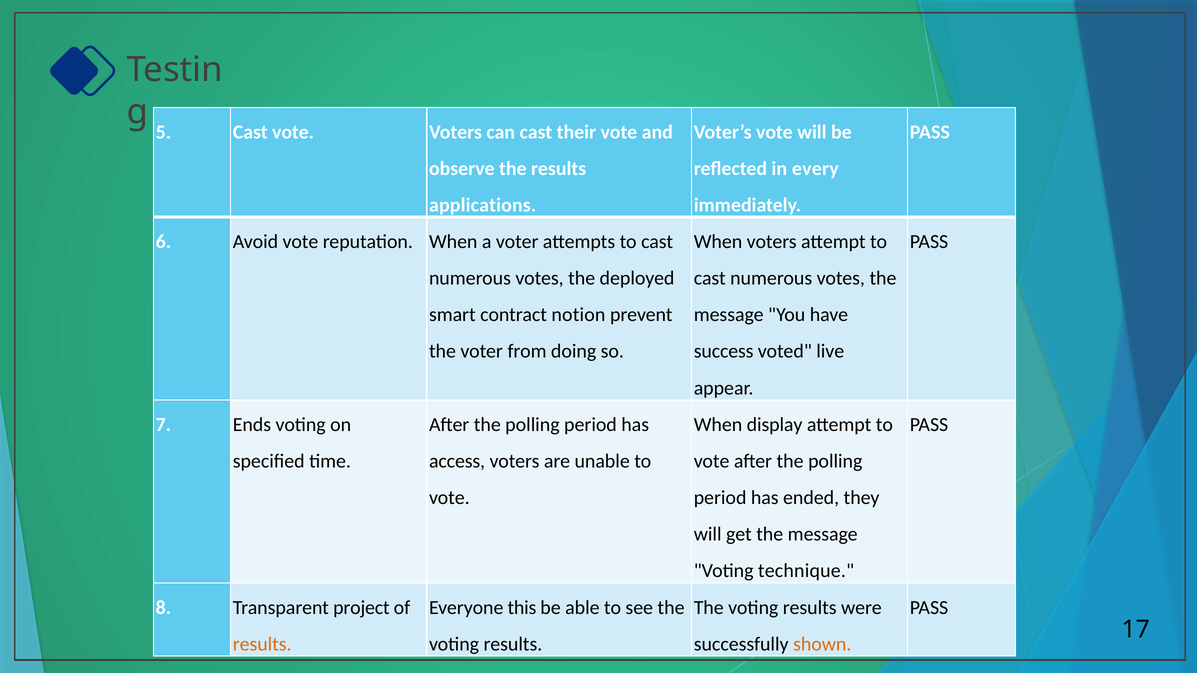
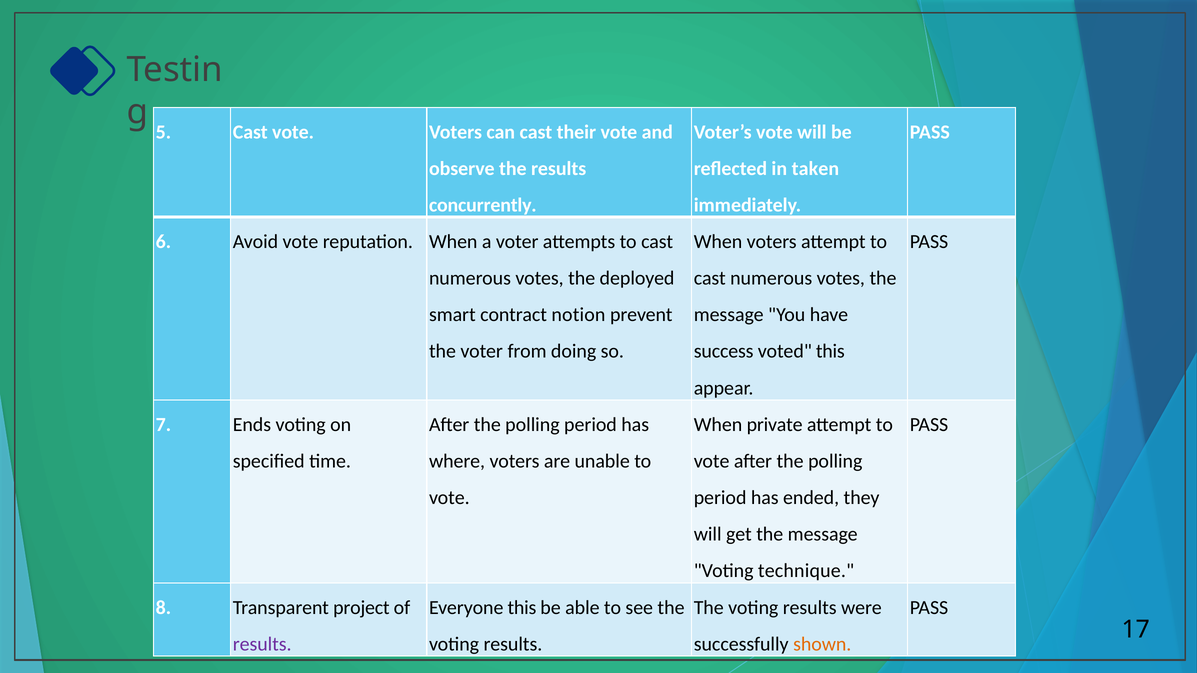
every: every -> taken (815, 169)
applications: applications -> concurrently (483, 205)
voted live: live -> this (830, 352)
display: display -> private (775, 425)
access: access -> where (457, 461)
results colour: orange -> purple (262, 644)
